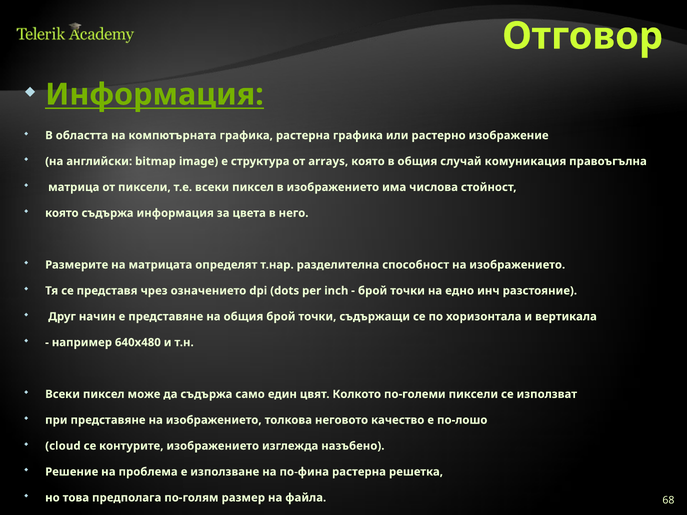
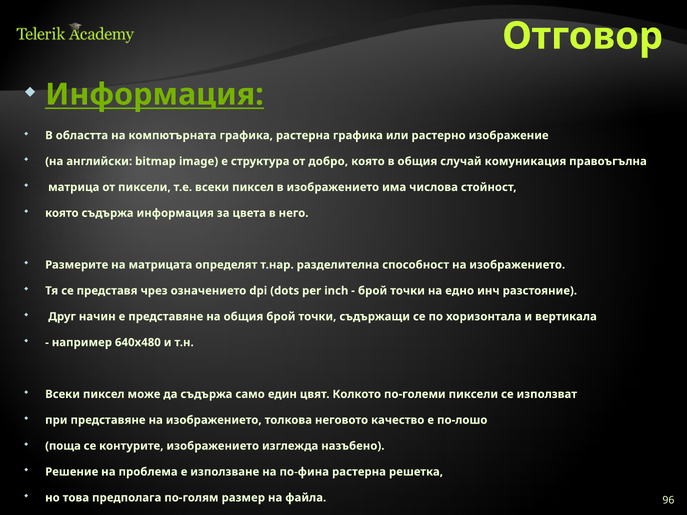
arrays: arrays -> добро (328, 161)
cloud: cloud -> поща (63, 446)
68: 68 -> 96 (668, 501)
